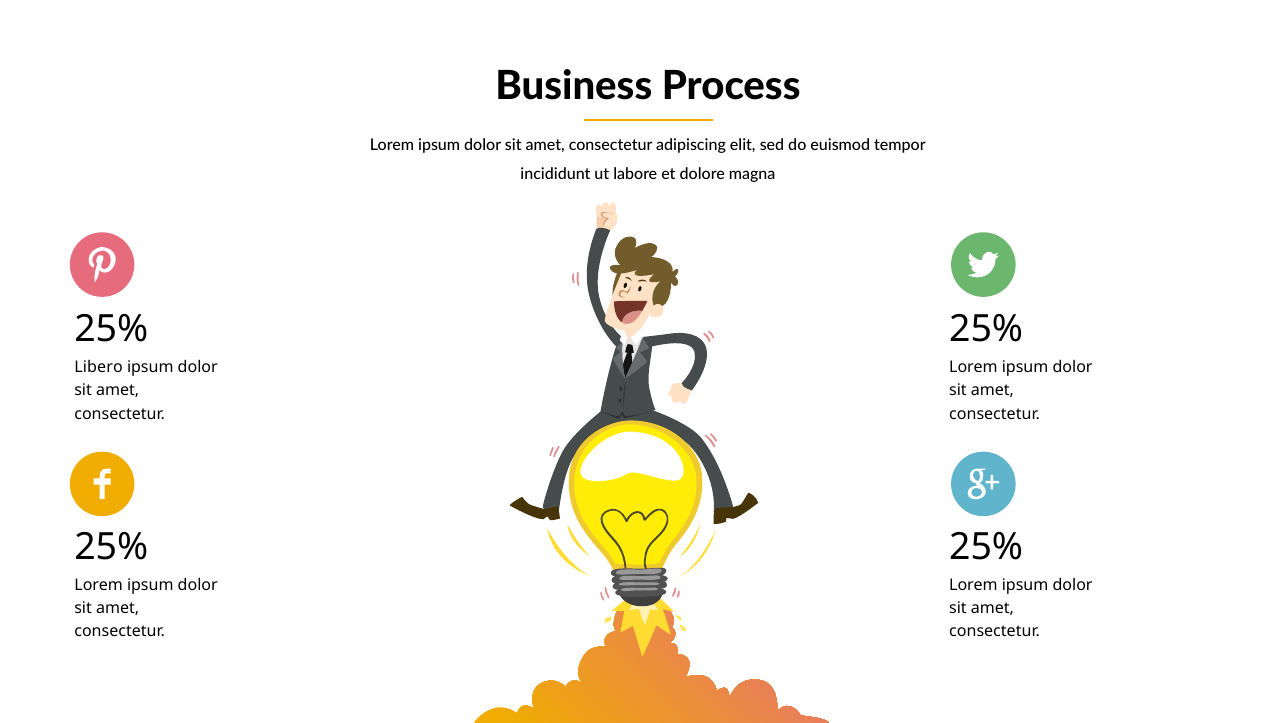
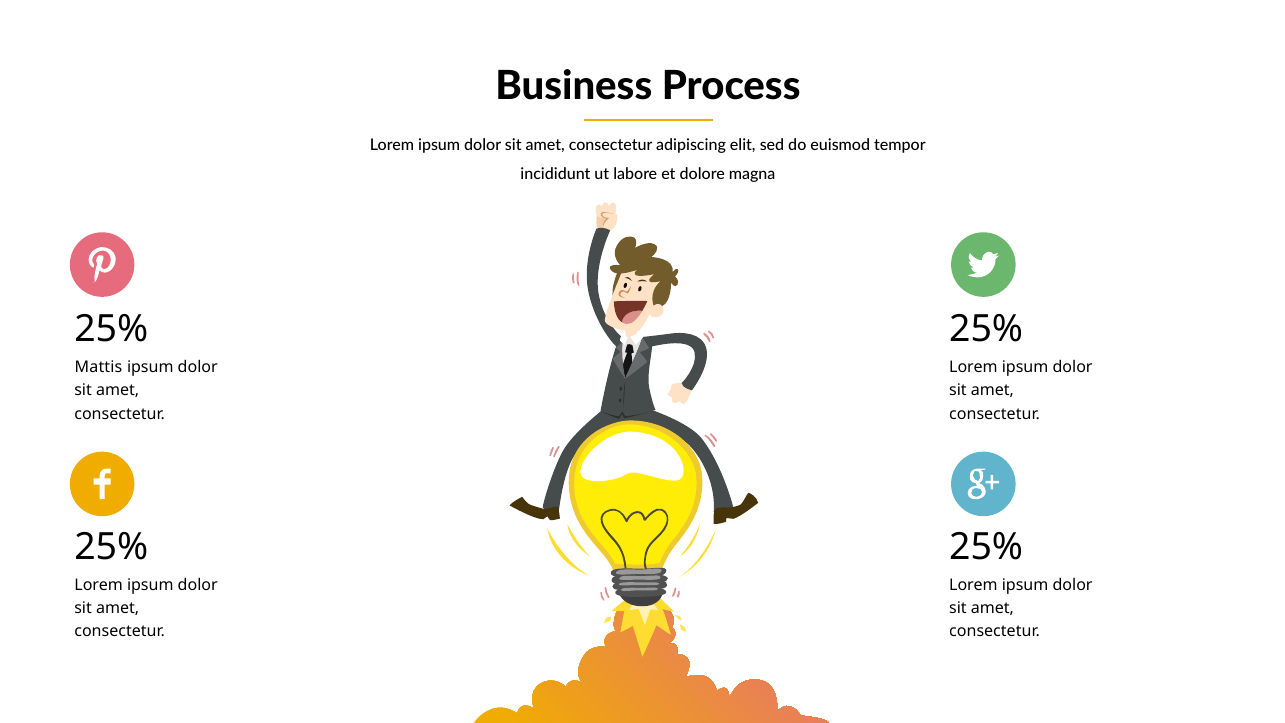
Libero: Libero -> Mattis (99, 367)
